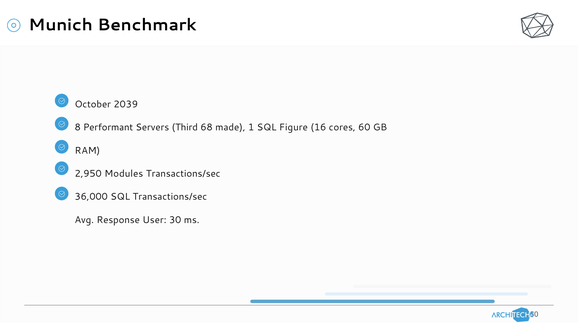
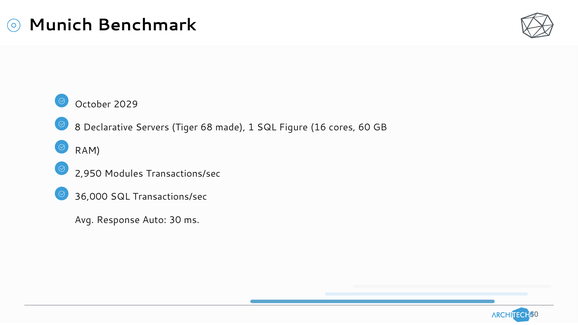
2039: 2039 -> 2029 (126, 104)
Performant: Performant -> Declarative (108, 128)
Third: Third -> Tiger (185, 128)
User: User -> Auto (154, 220)
